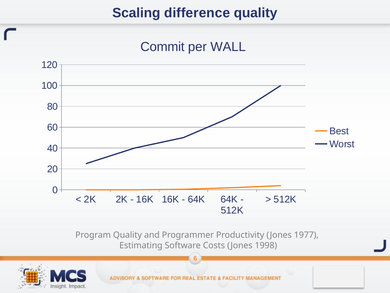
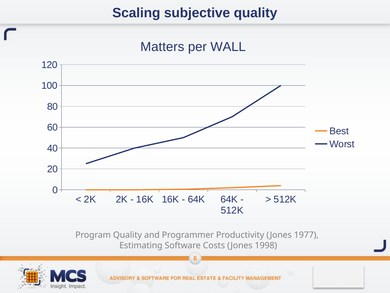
difference: difference -> subjective (197, 13)
Commit: Commit -> Matters (162, 47)
